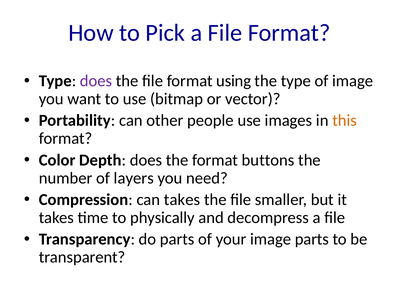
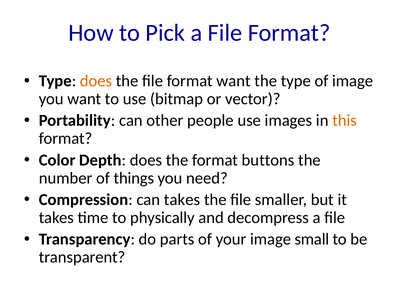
does colour: purple -> orange (96, 81)
format using: using -> want (234, 81)
layers: layers -> things (134, 178)
image parts: parts -> small (312, 239)
